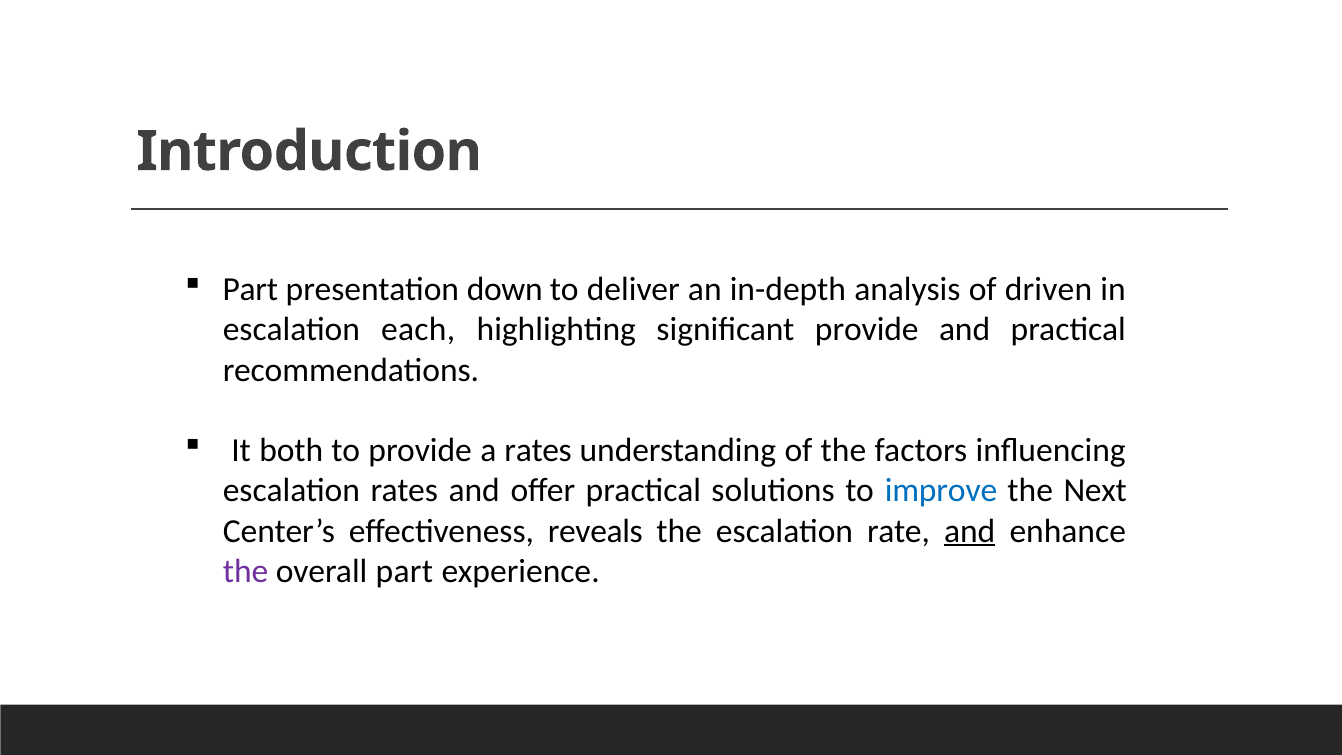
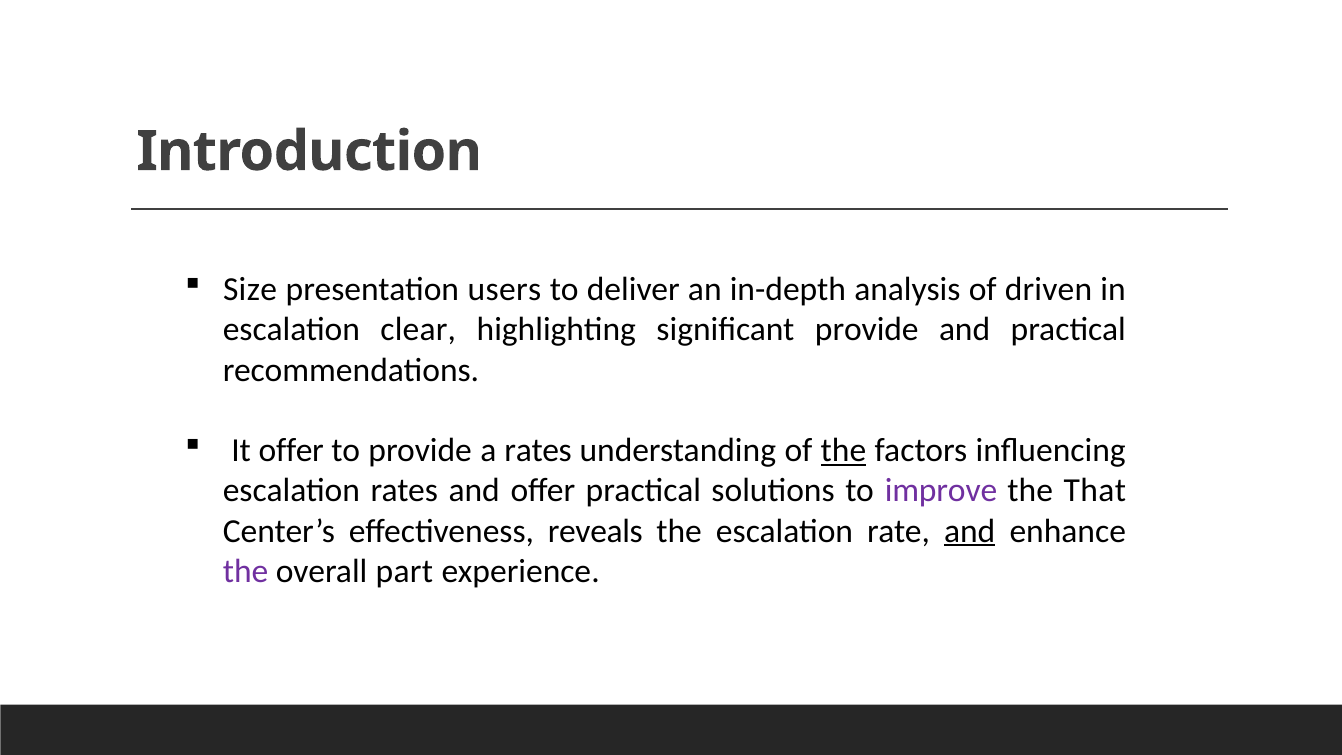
Part: Part -> Size (250, 289)
down: down -> users (504, 289)
each: each -> clear (418, 330)
It both: both -> offer (291, 450)
the underline: none -> present (843, 450)
improve colour: blue -> purple (941, 491)
Next: Next -> That (1095, 491)
